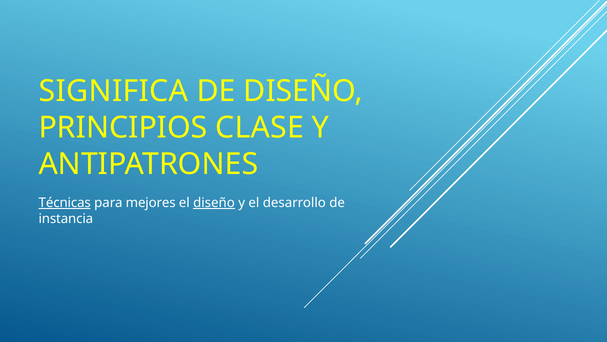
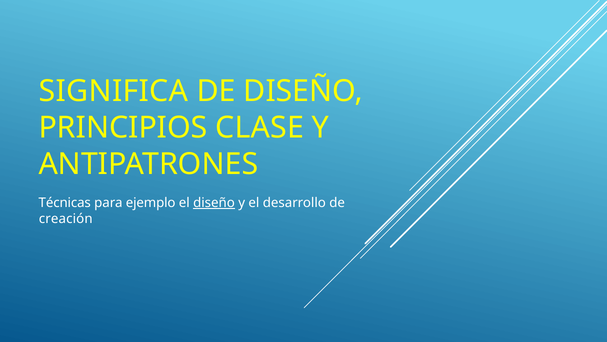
Técnicas underline: present -> none (65, 203)
mejores: mejores -> ejemplo (151, 203)
instancia: instancia -> creación (66, 218)
